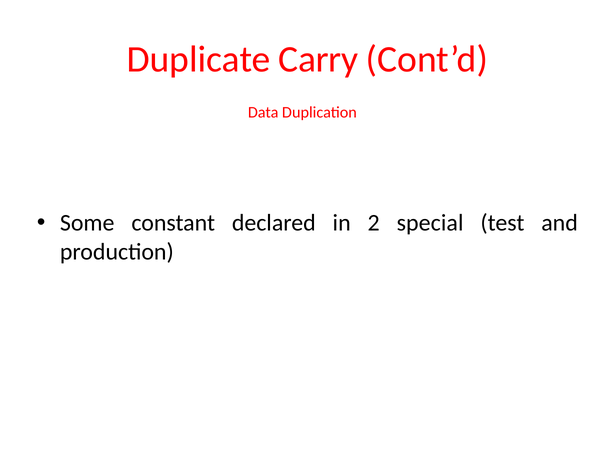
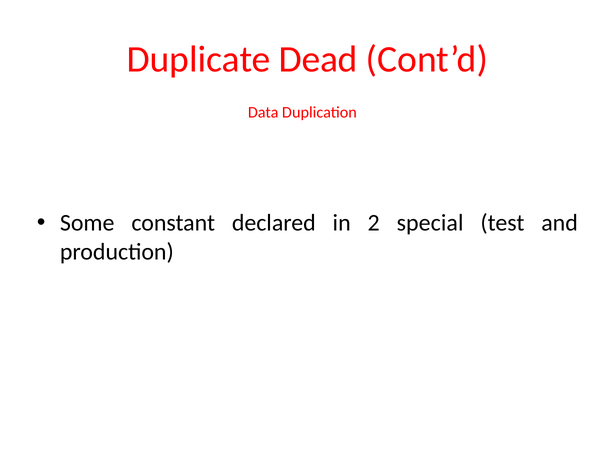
Carry: Carry -> Dead (318, 60)
